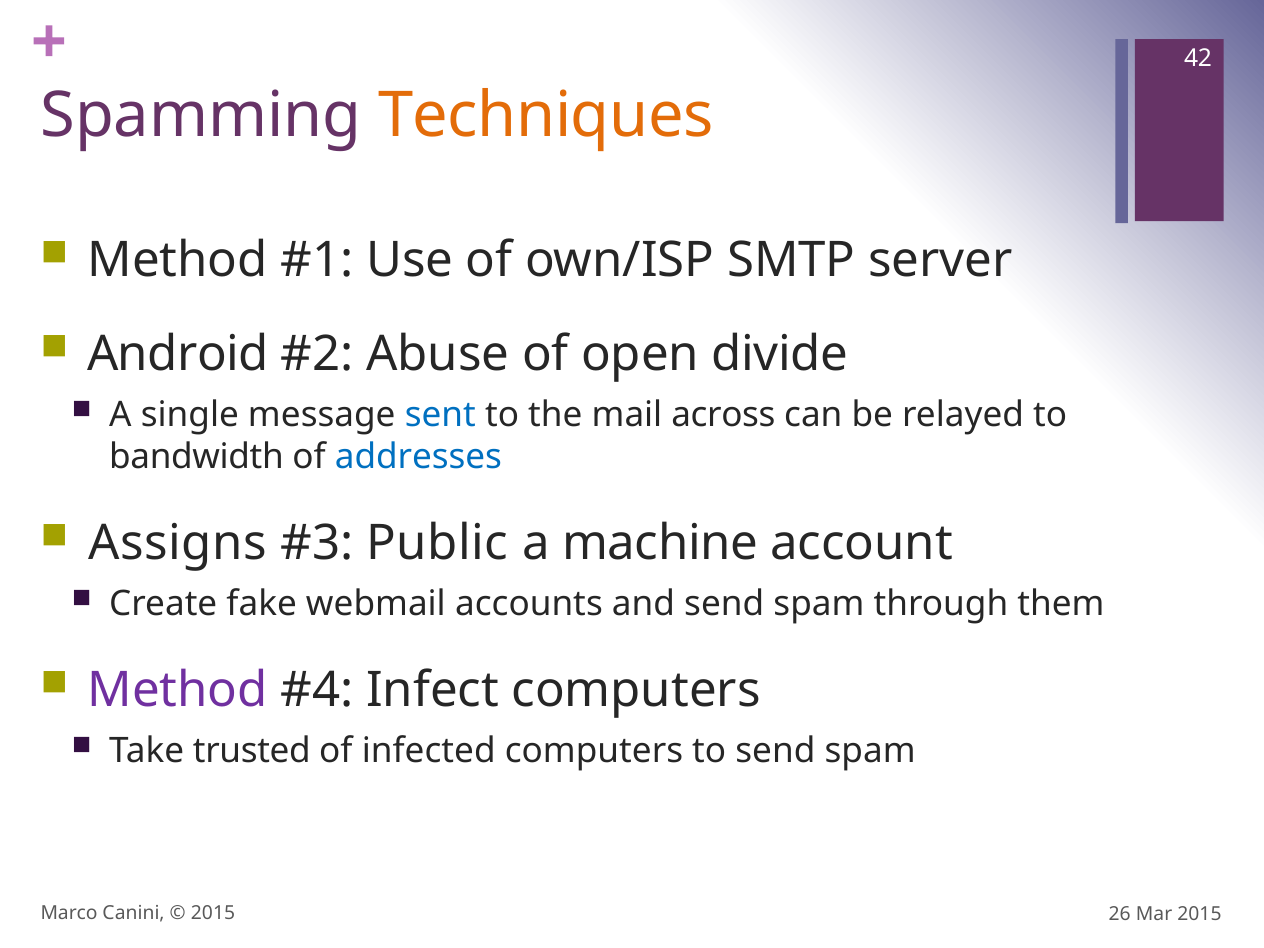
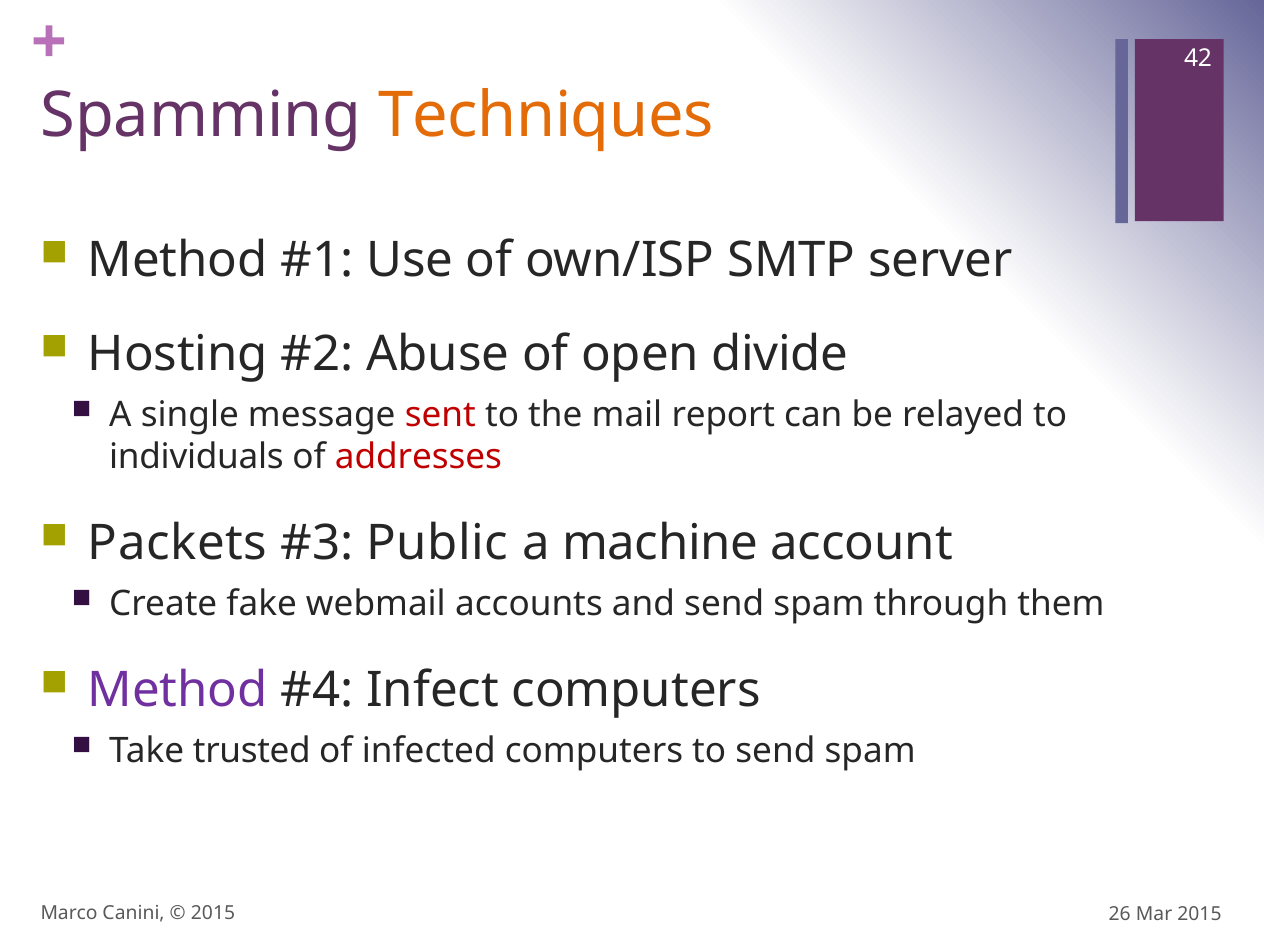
Android: Android -> Hosting (178, 355)
sent colour: blue -> red (440, 415)
across: across -> report (723, 415)
bandwidth: bandwidth -> individuals (196, 457)
addresses colour: blue -> red (418, 457)
Assigns: Assigns -> Packets (178, 544)
